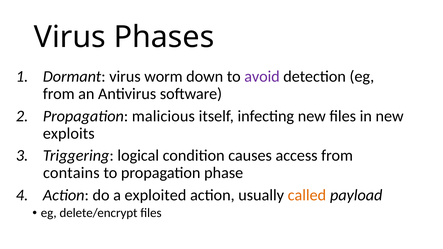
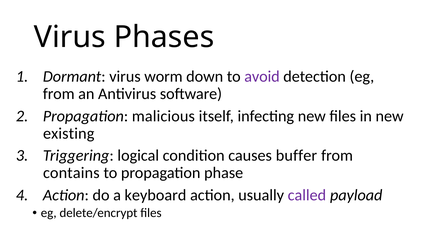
exploits: exploits -> existing (69, 134)
access: access -> buffer (296, 156)
exploited: exploited -> keyboard (155, 195)
called colour: orange -> purple (307, 195)
